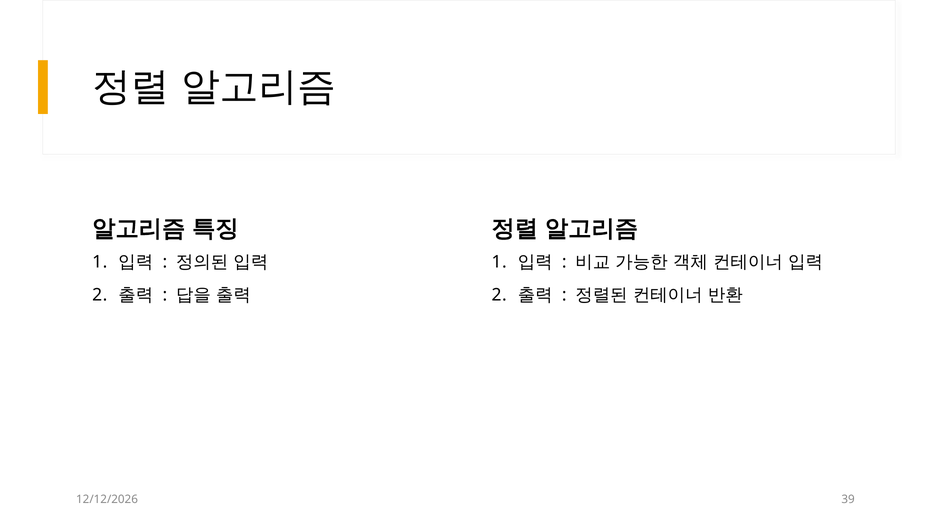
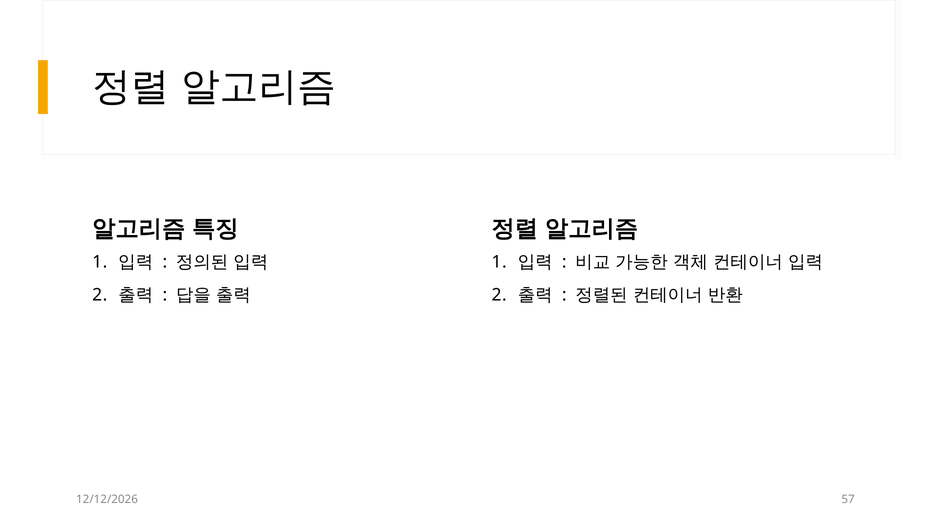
39: 39 -> 57 (848, 499)
